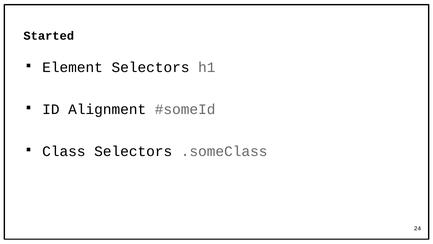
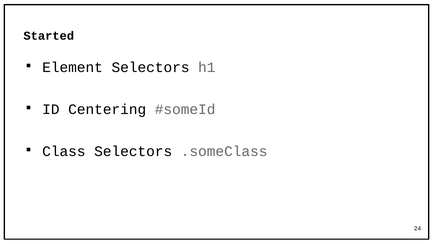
Alignment: Alignment -> Centering (107, 109)
